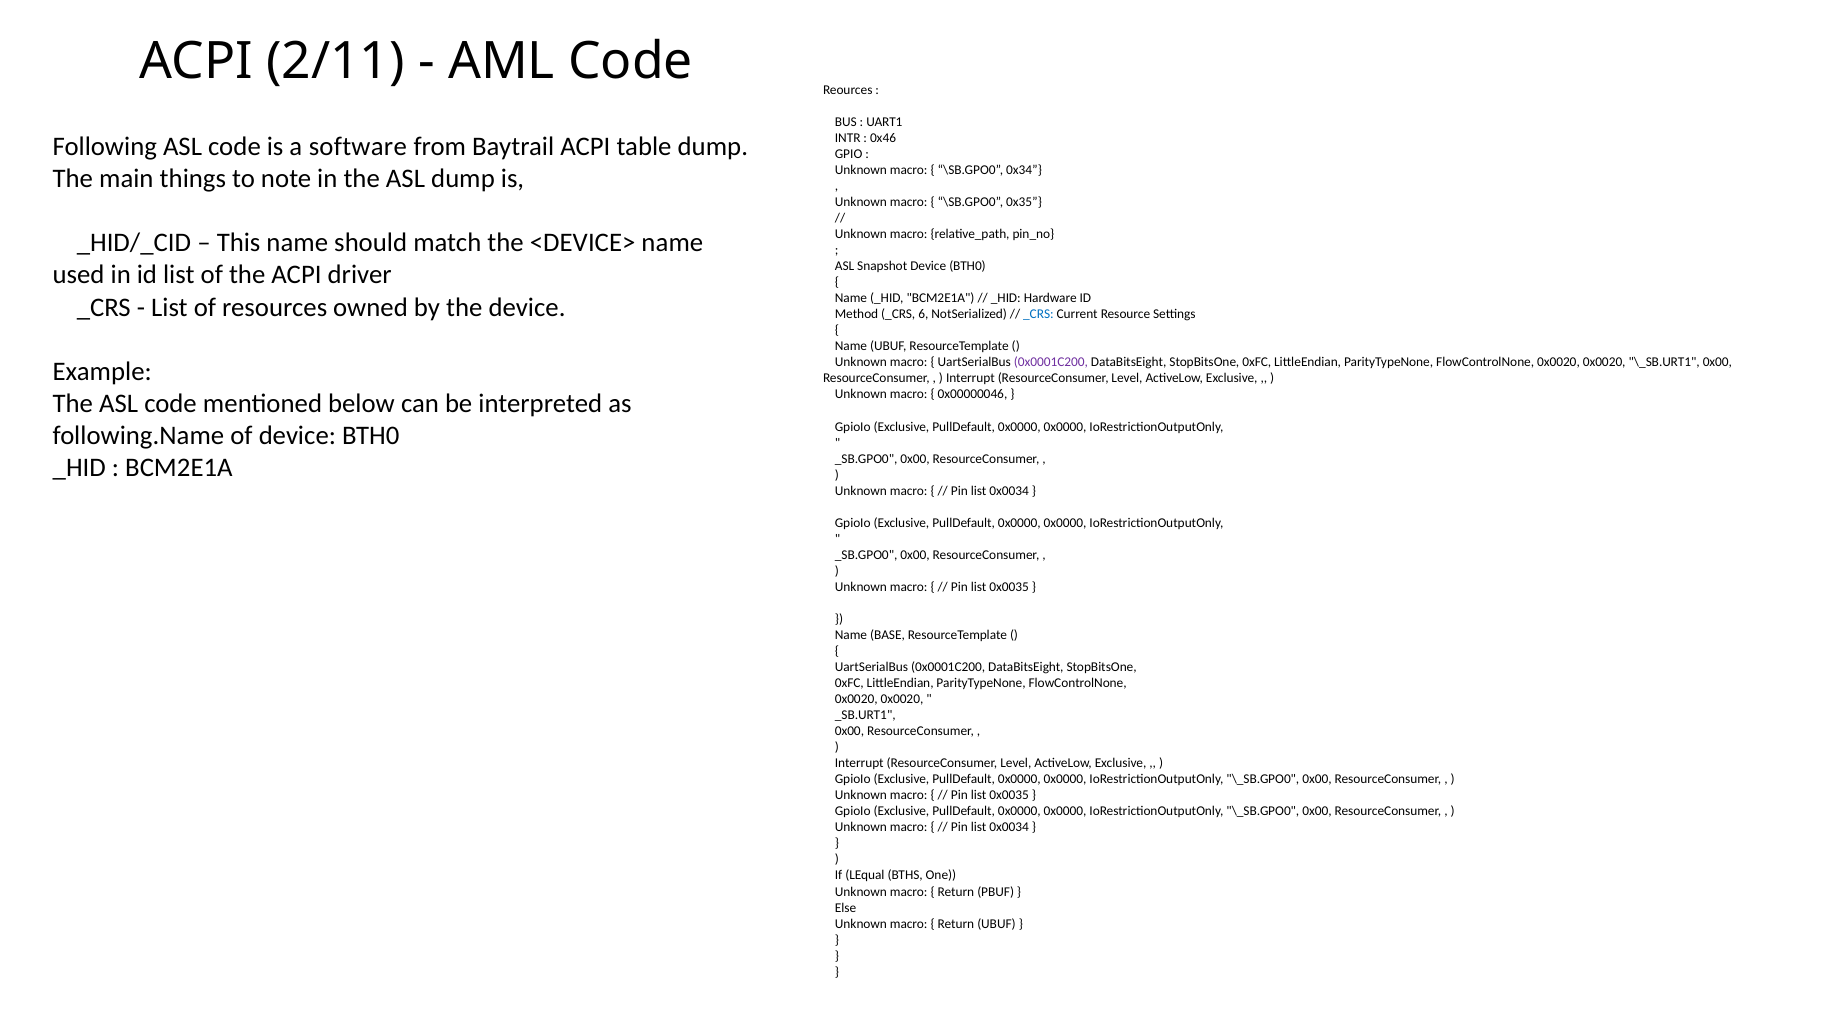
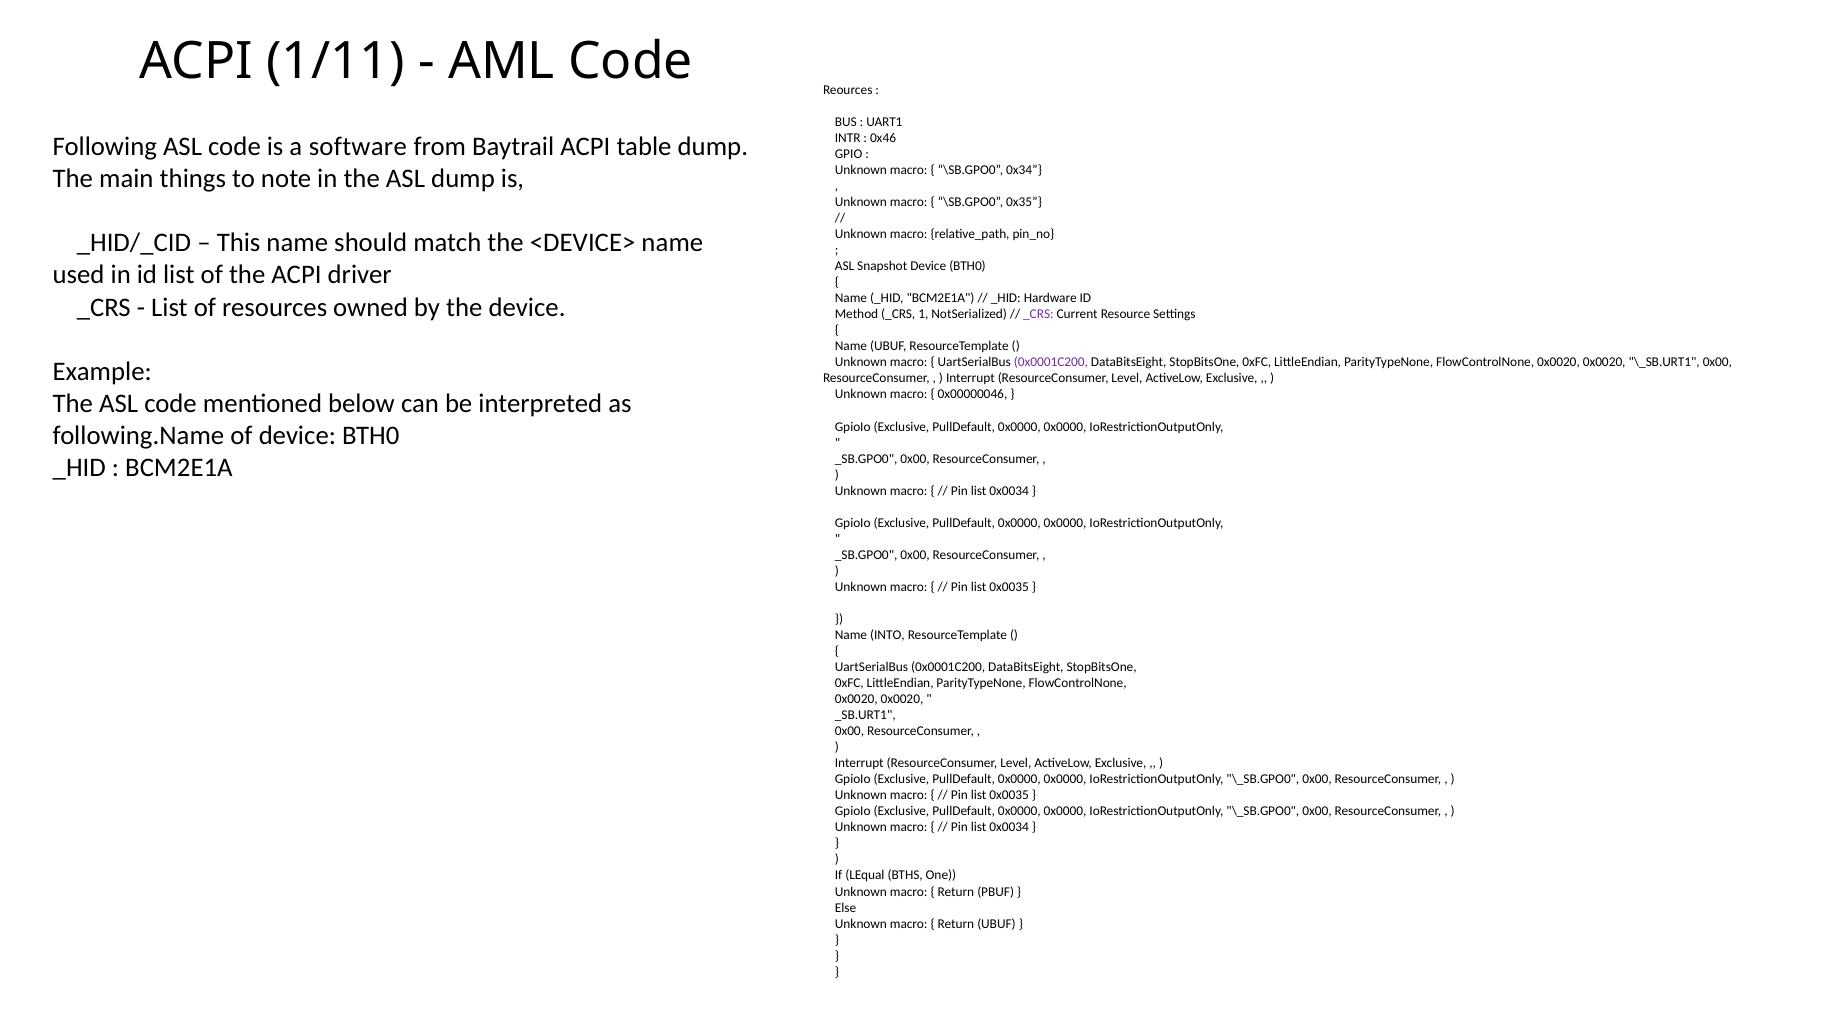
2/11: 2/11 -> 1/11 (336, 61)
6: 6 -> 1 (923, 314)
_CRS colour: blue -> purple (1038, 314)
BASE: BASE -> INTO (887, 635)
